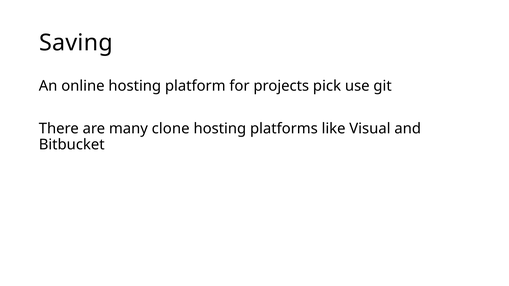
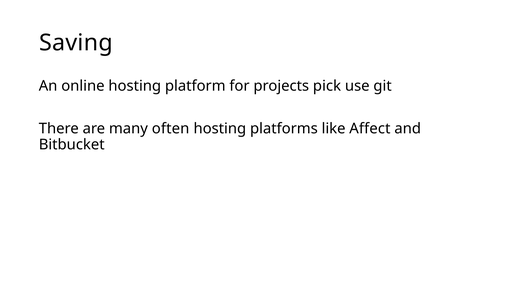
clone: clone -> often (171, 129)
Visual: Visual -> Affect (370, 129)
